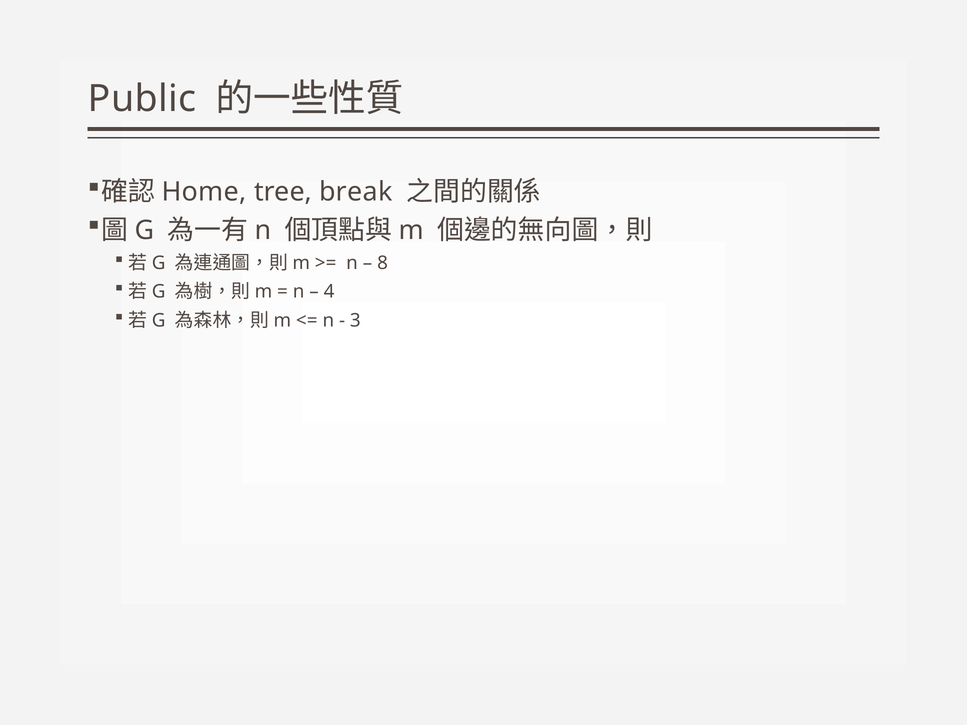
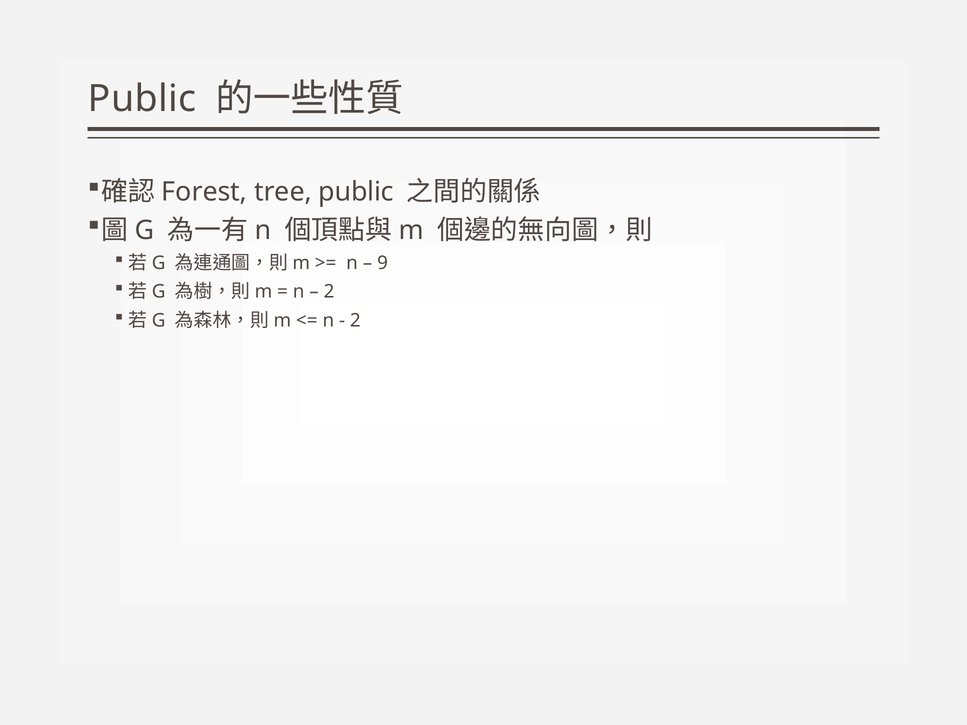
Home: Home -> Forest (204, 192)
tree break: break -> public (356, 192)
8: 8 -> 9 (383, 263)
4: 4 -> 2 (329, 292)
3: 3 -> 2 (355, 321)
